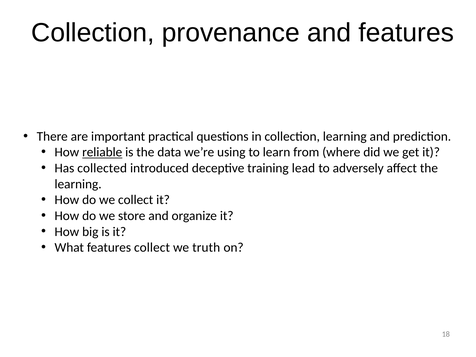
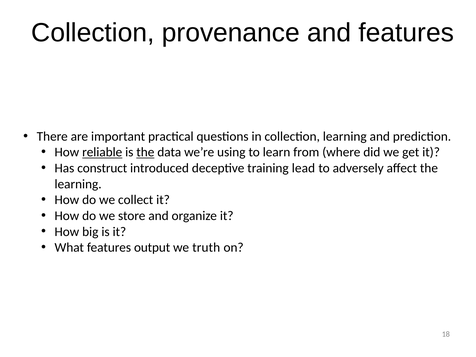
the underline: none -> present (145, 152)
collected: collected -> construct (102, 168)
features collect: collect -> output (152, 248)
